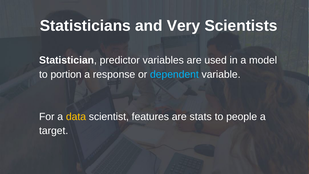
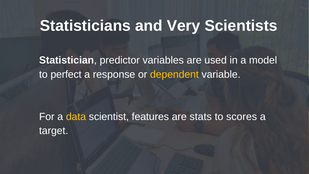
portion: portion -> perfect (66, 74)
dependent colour: light blue -> yellow (174, 74)
people: people -> scores (242, 116)
